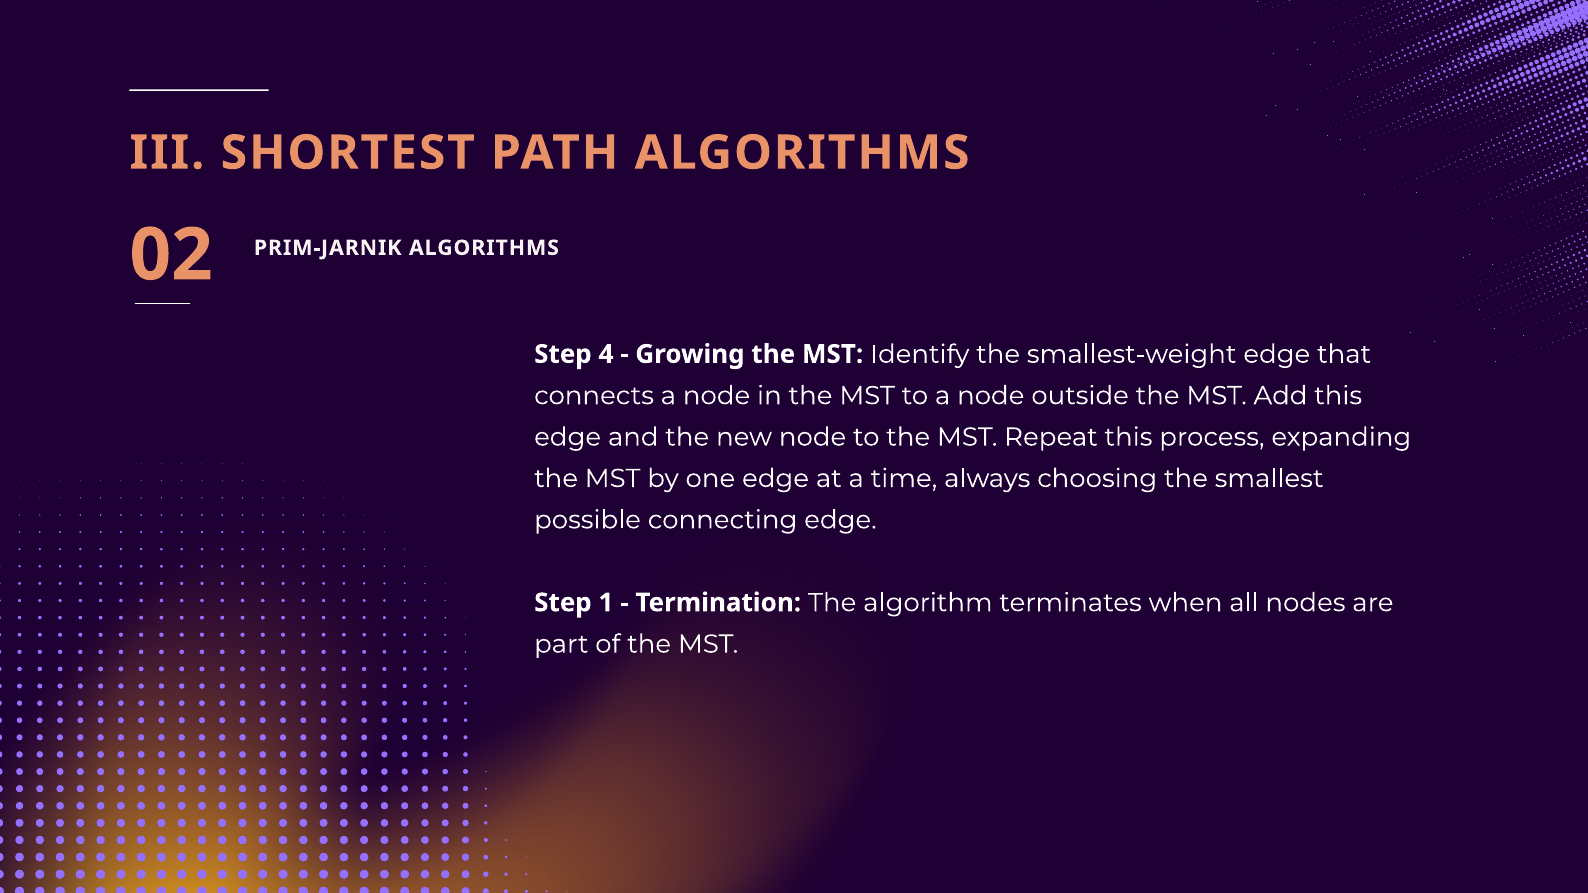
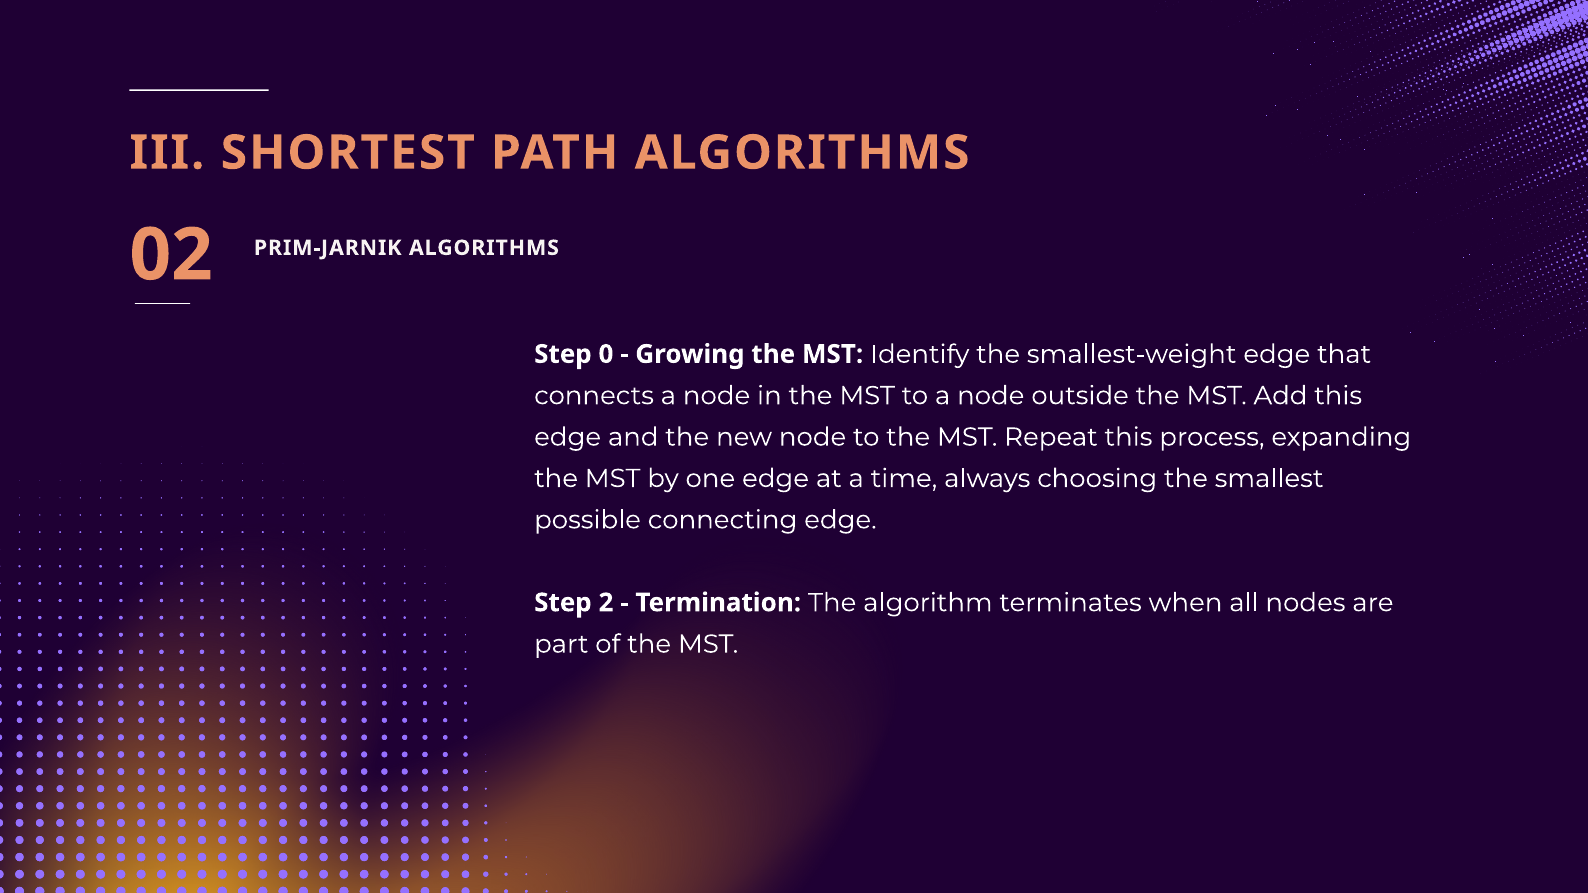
4: 4 -> 0 (606, 354)
1: 1 -> 2 (606, 603)
